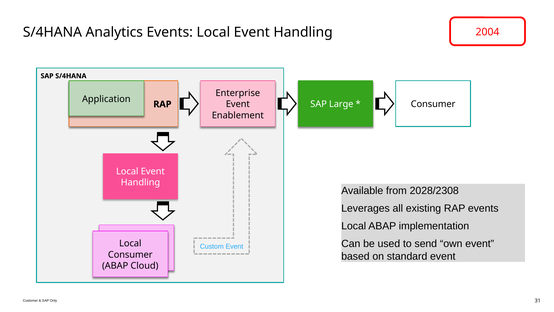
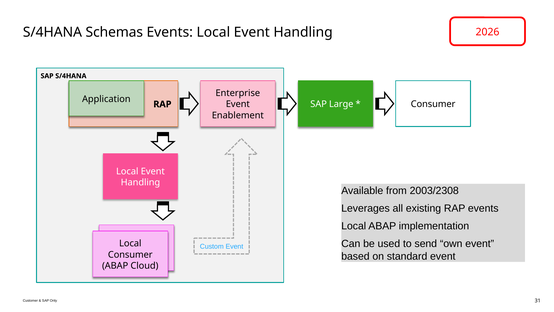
Analytics: Analytics -> Schemas (114, 32)
2004: 2004 -> 2026 (488, 32)
2028/2308: 2028/2308 -> 2003/2308 (434, 190)
